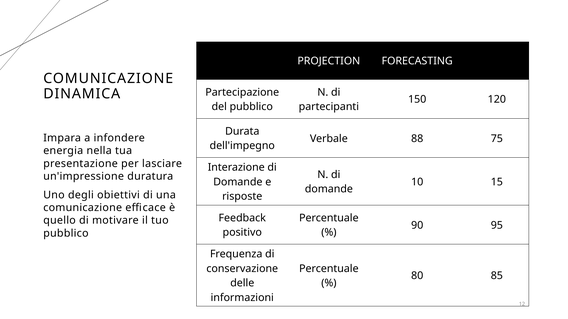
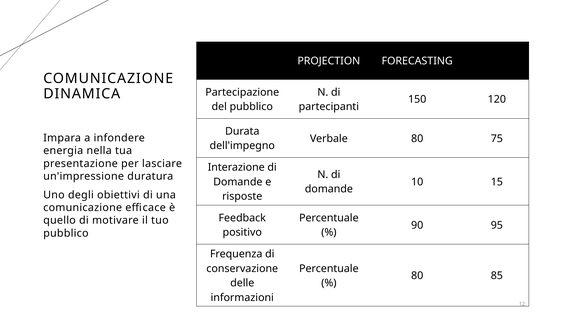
Verbale 88: 88 -> 80 (417, 139)
